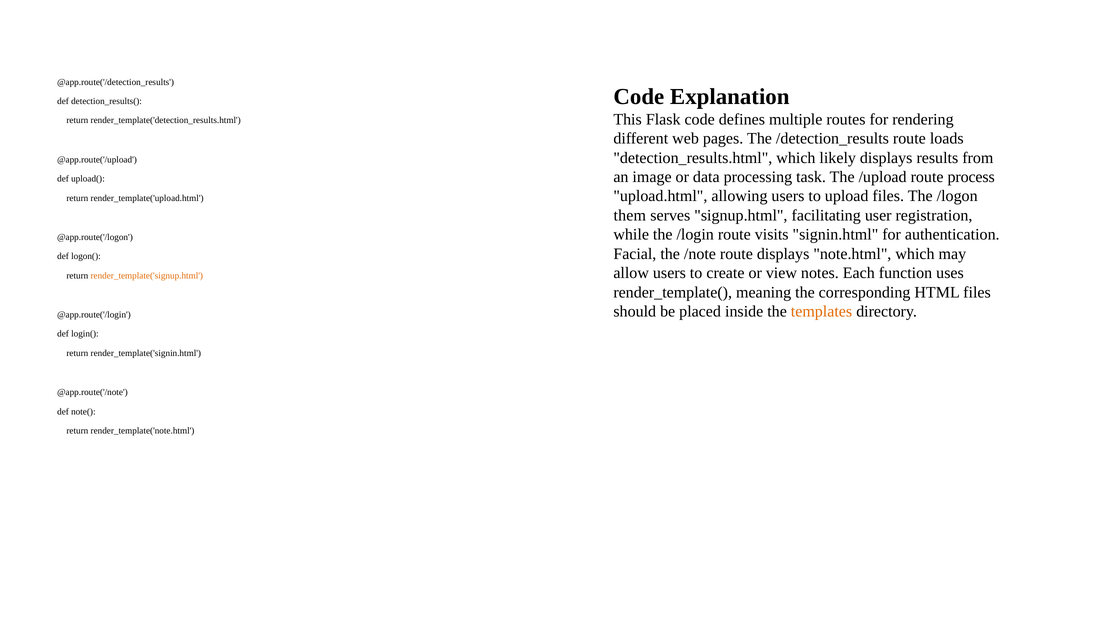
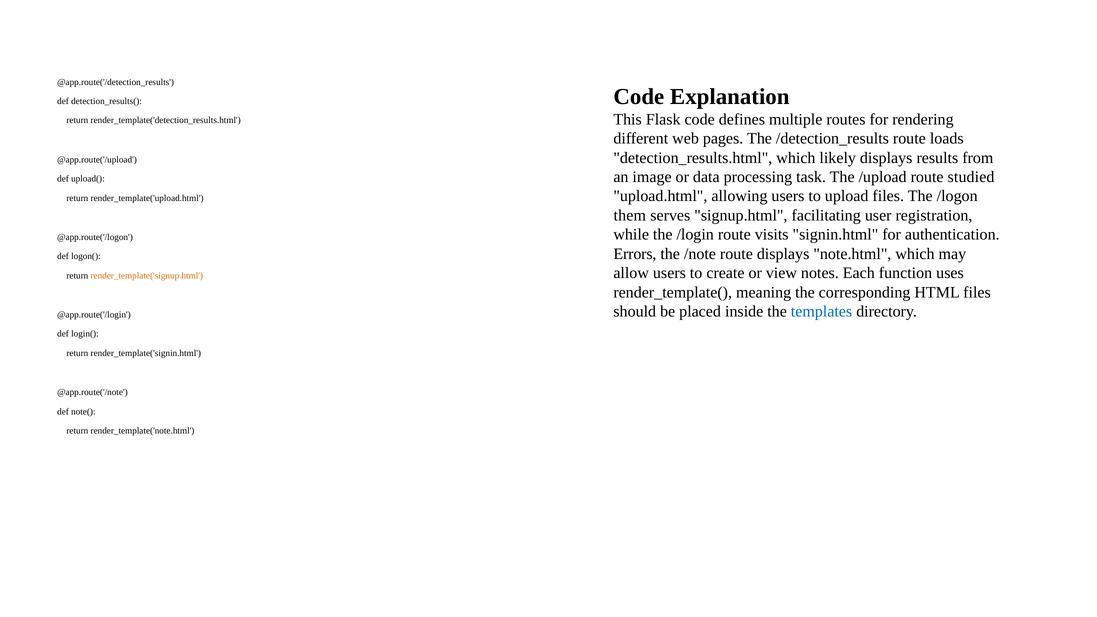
process: process -> studied (971, 177)
Facial: Facial -> Errors (635, 254)
templates colour: orange -> blue (822, 311)
